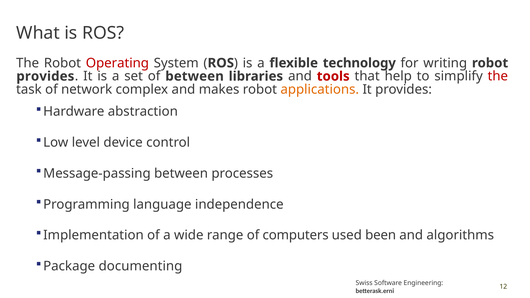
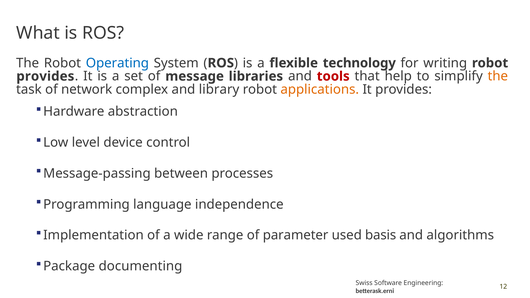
Operating colour: red -> blue (117, 63)
of between: between -> message (195, 76)
the colour: red -> orange (498, 76)
makes: makes -> library (219, 90)
computers: computers -> parameter (296, 235)
been: been -> basis (381, 235)
